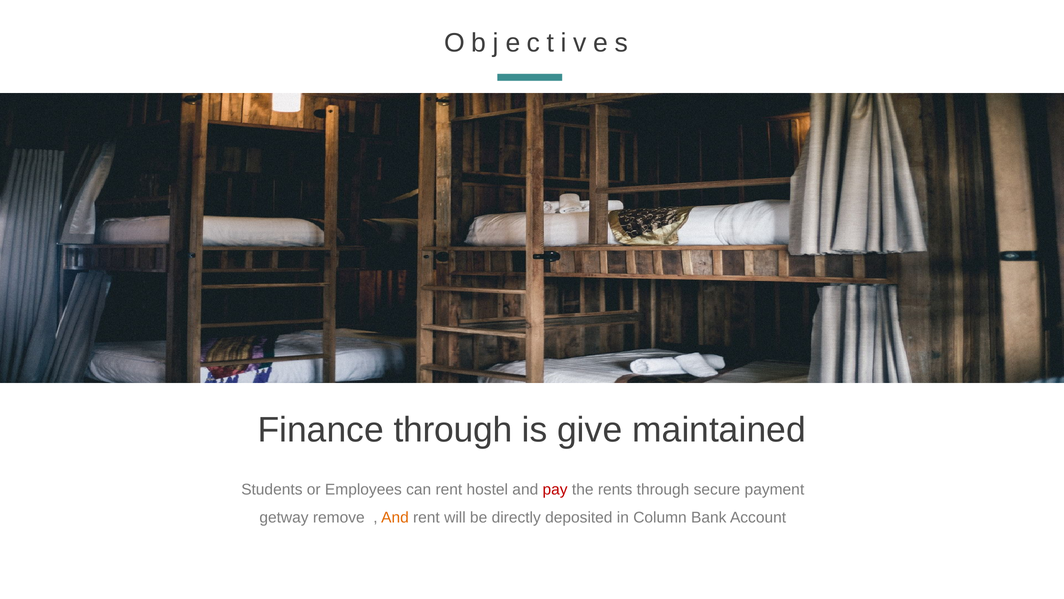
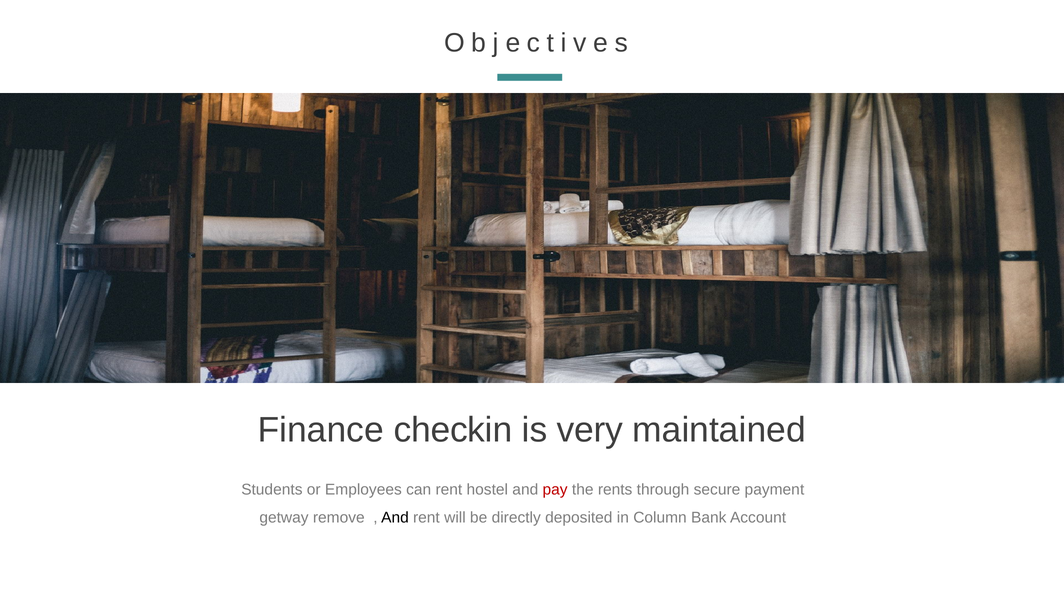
Finance through: through -> checkin (453, 430)
give: give -> very (590, 430)
And colour: orange -> black (395, 517)
